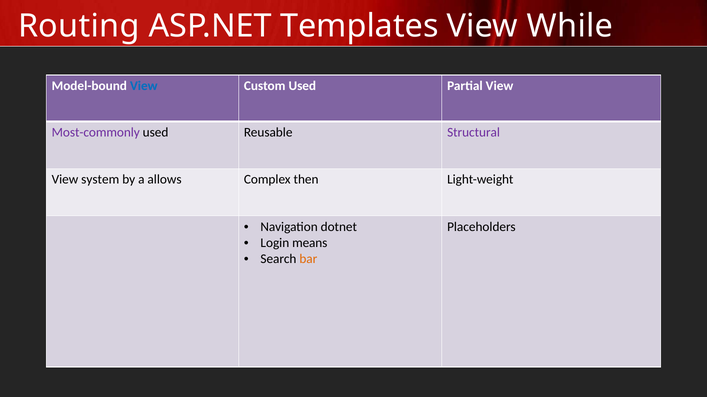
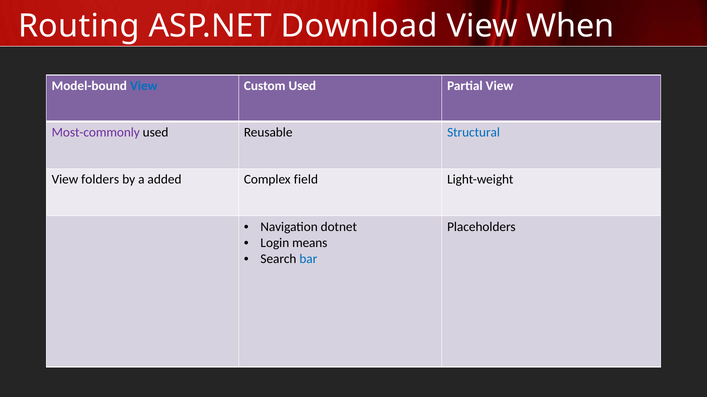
Templates: Templates -> Download (359, 26)
While: While -> When (570, 26)
Structural colour: purple -> blue (474, 133)
system: system -> folders (100, 180)
allows: allows -> added (165, 180)
then: then -> field (306, 180)
bar colour: orange -> blue (308, 259)
